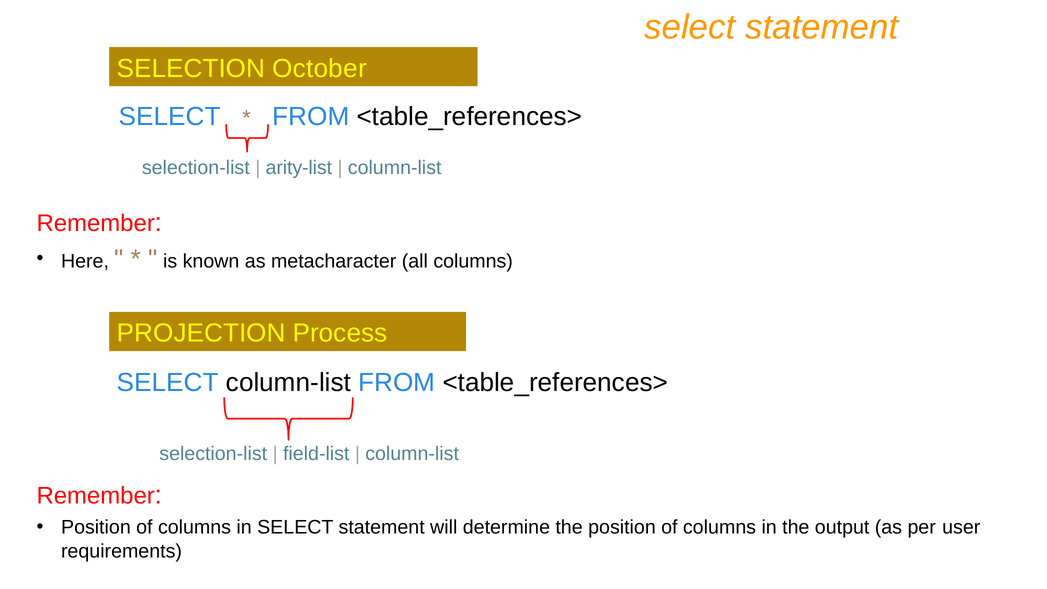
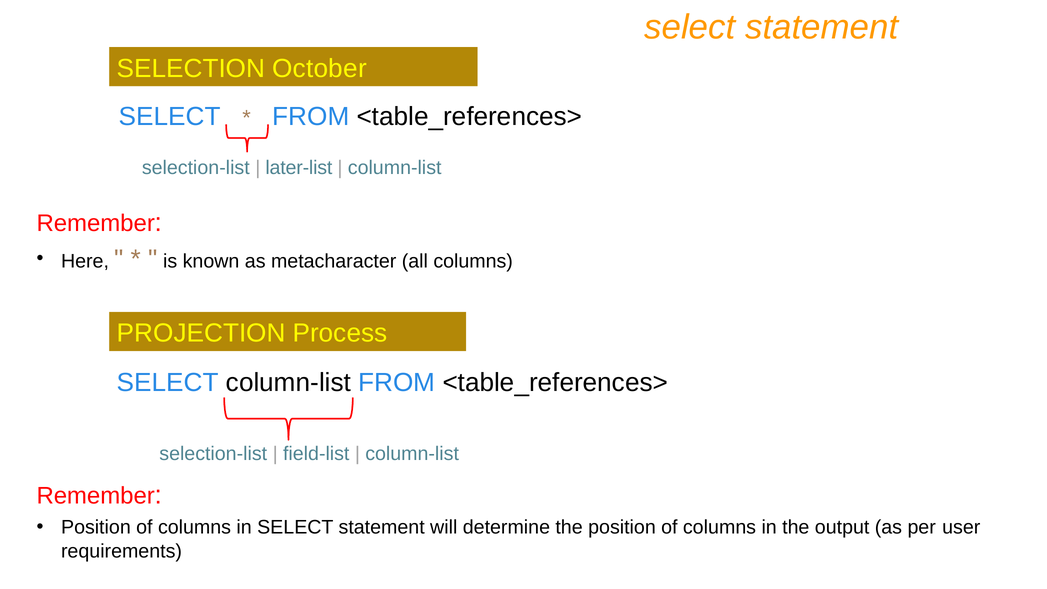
arity-list: arity-list -> later-list (299, 168)
